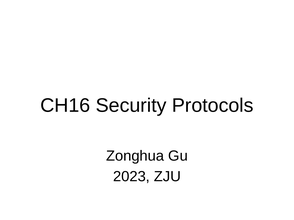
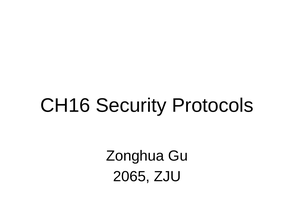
2023: 2023 -> 2065 (131, 177)
